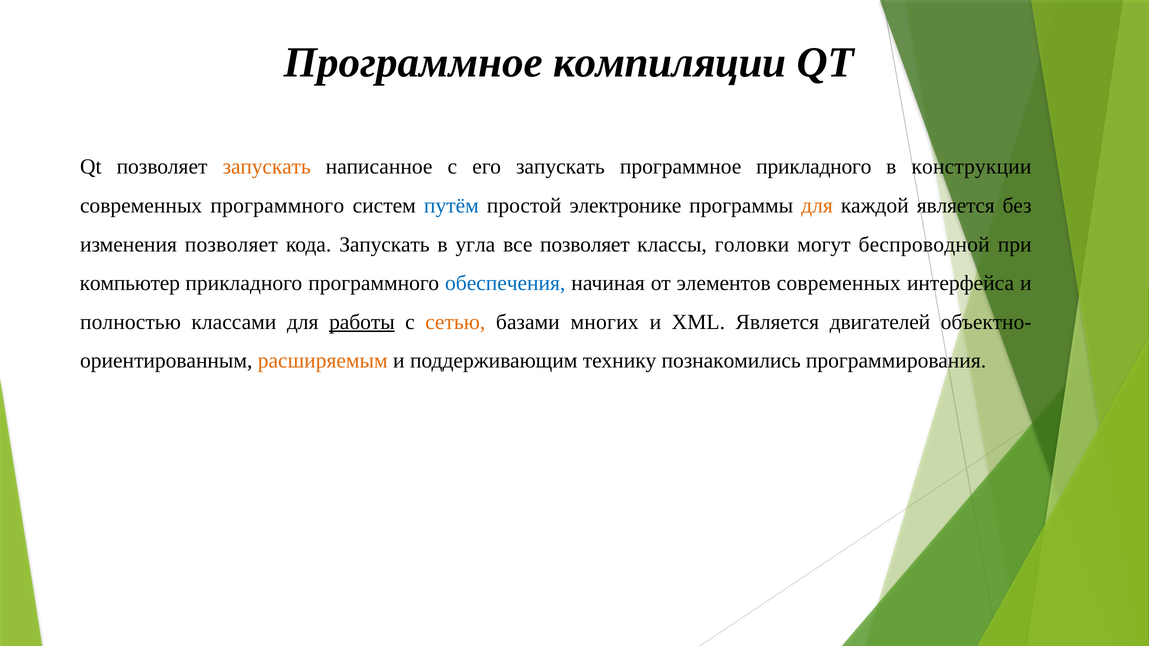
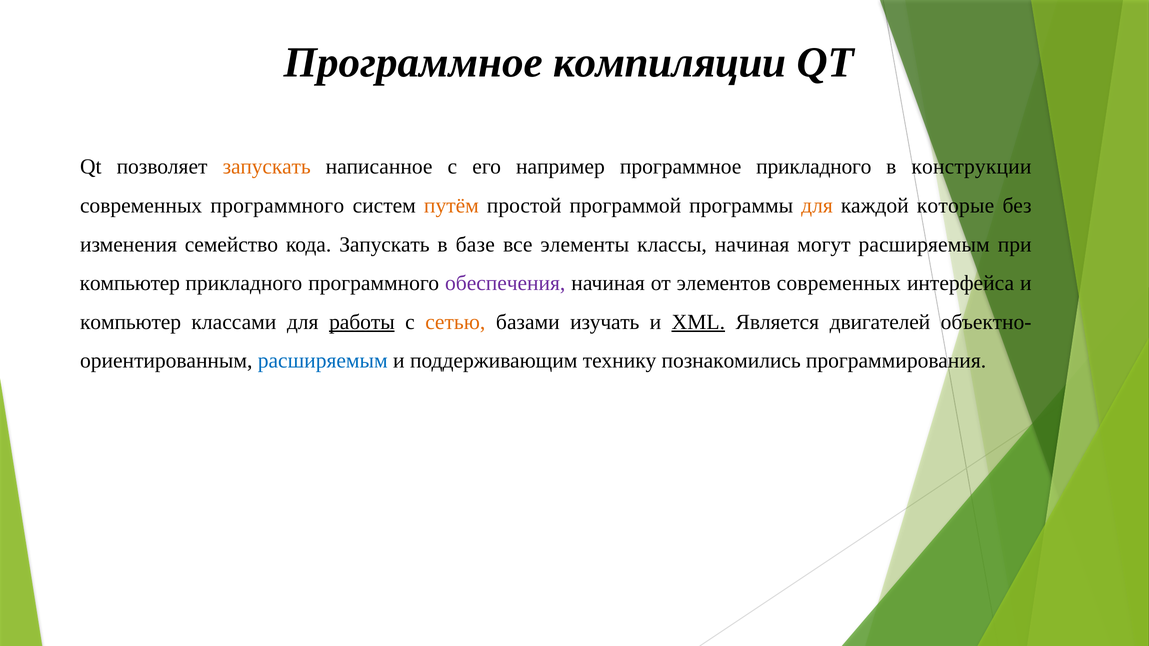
его запускать: запускать -> например (560, 167)
путём colour: blue -> orange (451, 206)
электронике: электронике -> программой (625, 206)
каждой является: является -> которые (956, 206)
изменения позволяет: позволяет -> семейство (231, 245)
угла: угла -> базе (475, 245)
все позволяет: позволяет -> элементы (585, 245)
классы головки: головки -> начиная (752, 245)
могут беспроводной: беспроводной -> расширяемым (924, 245)
обеспечения colour: blue -> purple (505, 283)
полностью: полностью -> компьютер (131, 322)
многих: многих -> изучать (605, 322)
XML underline: none -> present (698, 322)
расширяемым colour: orange -> blue (323, 361)
